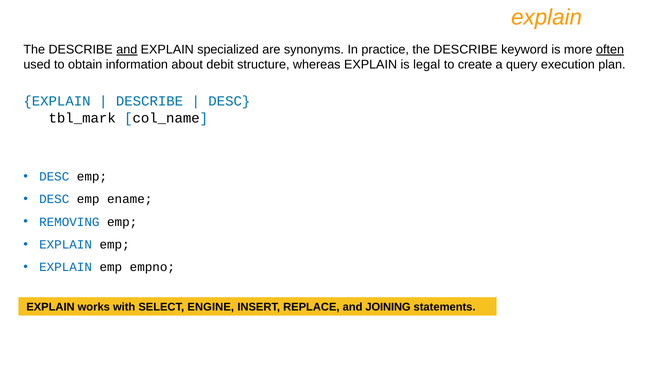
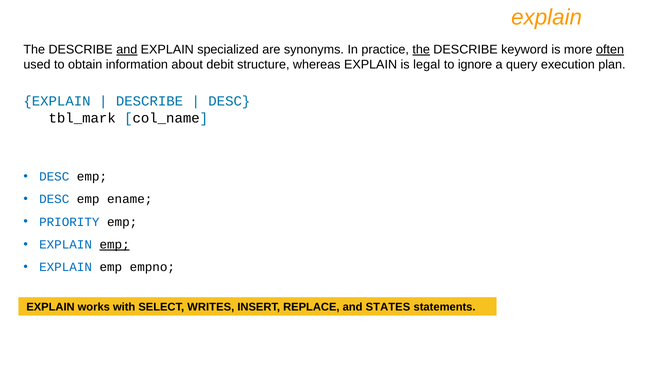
the underline: none -> present (421, 50)
create: create -> ignore (475, 65)
REMOVING: REMOVING -> PRIORITY (69, 222)
emp underline: none -> present (115, 245)
ENGINE: ENGINE -> WRITES (211, 308)
JOINING: JOINING -> STATES (388, 308)
